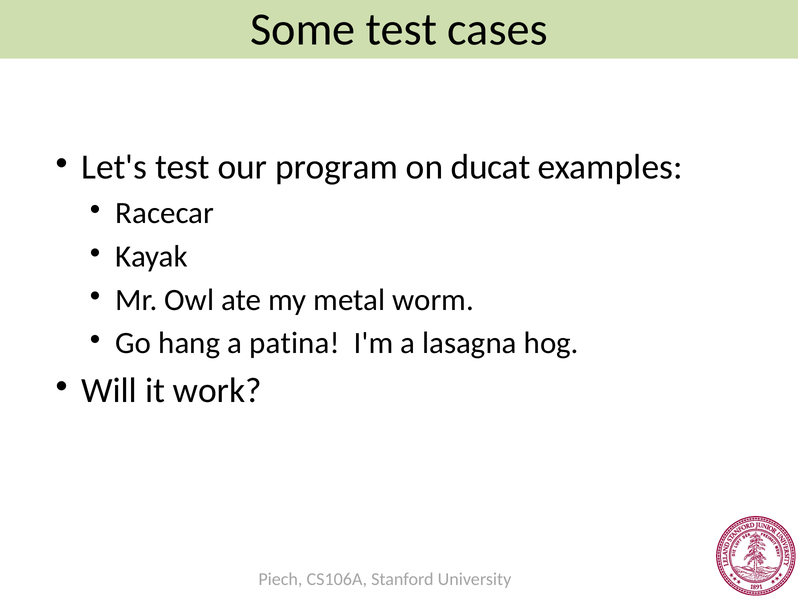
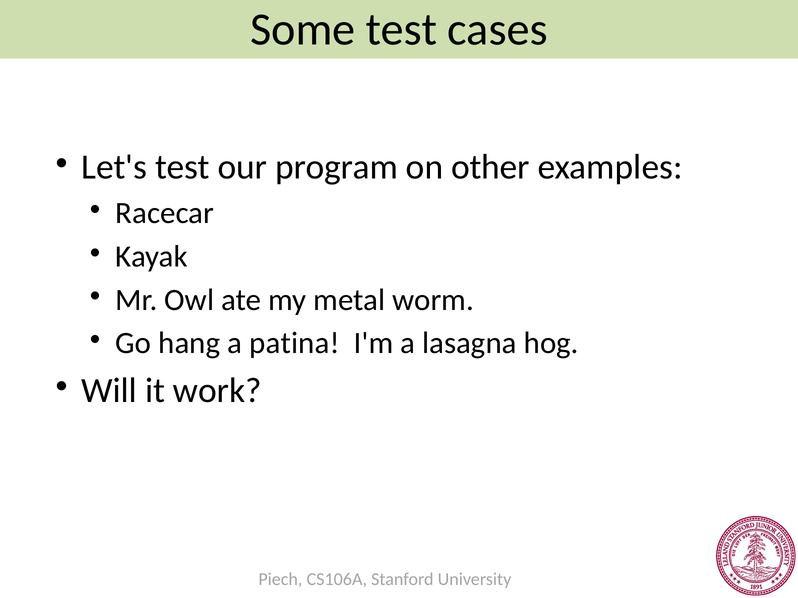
ducat: ducat -> other (490, 167)
